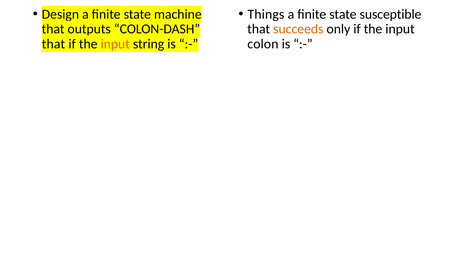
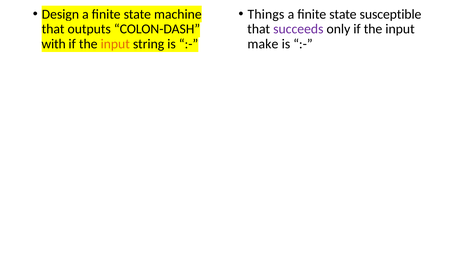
succeeds colour: orange -> purple (298, 29)
that: that -> with (54, 44)
colon: colon -> make (263, 44)
